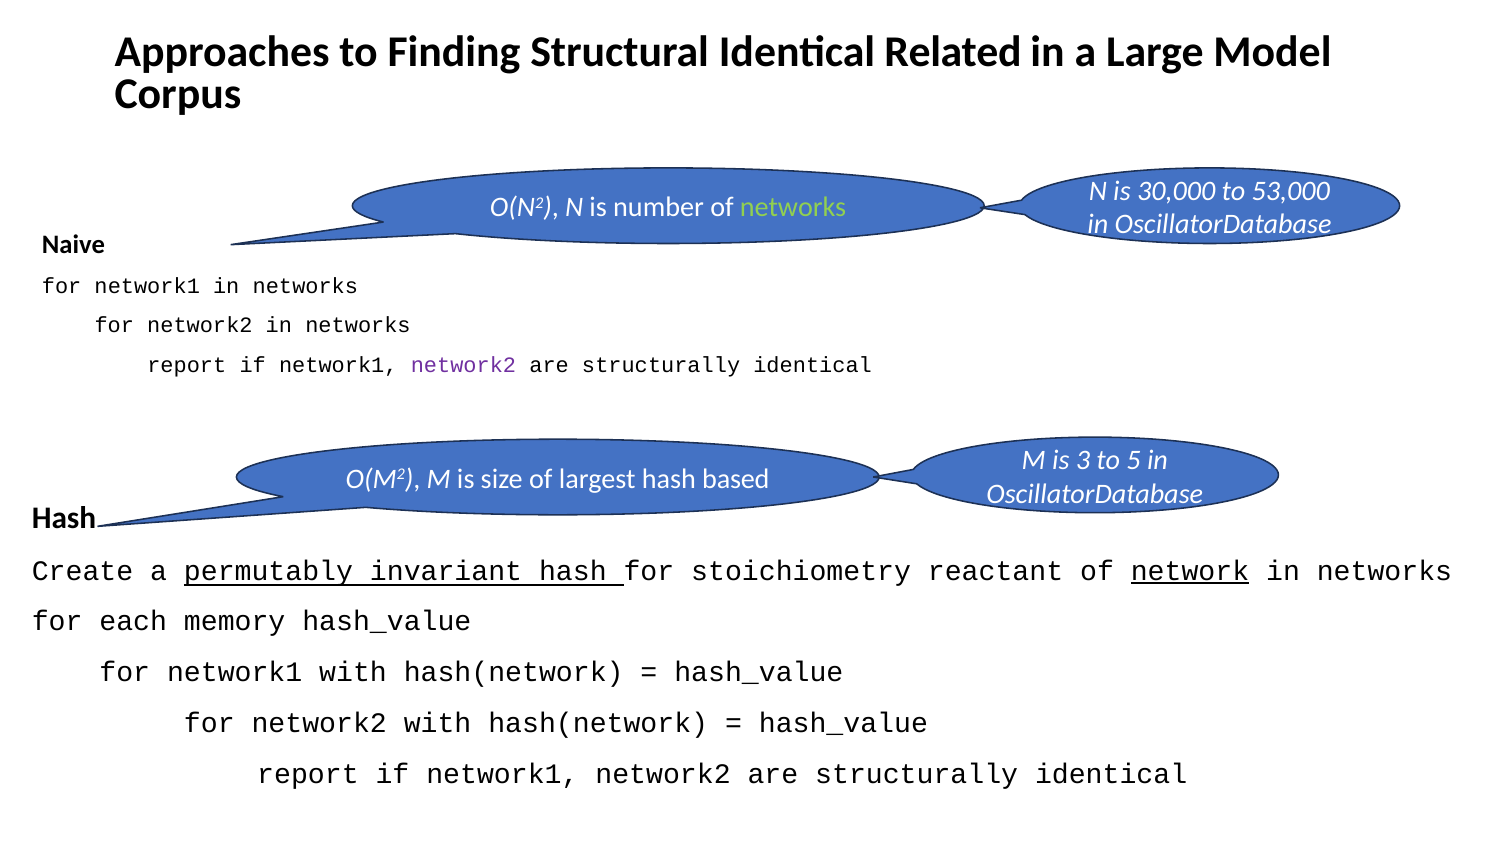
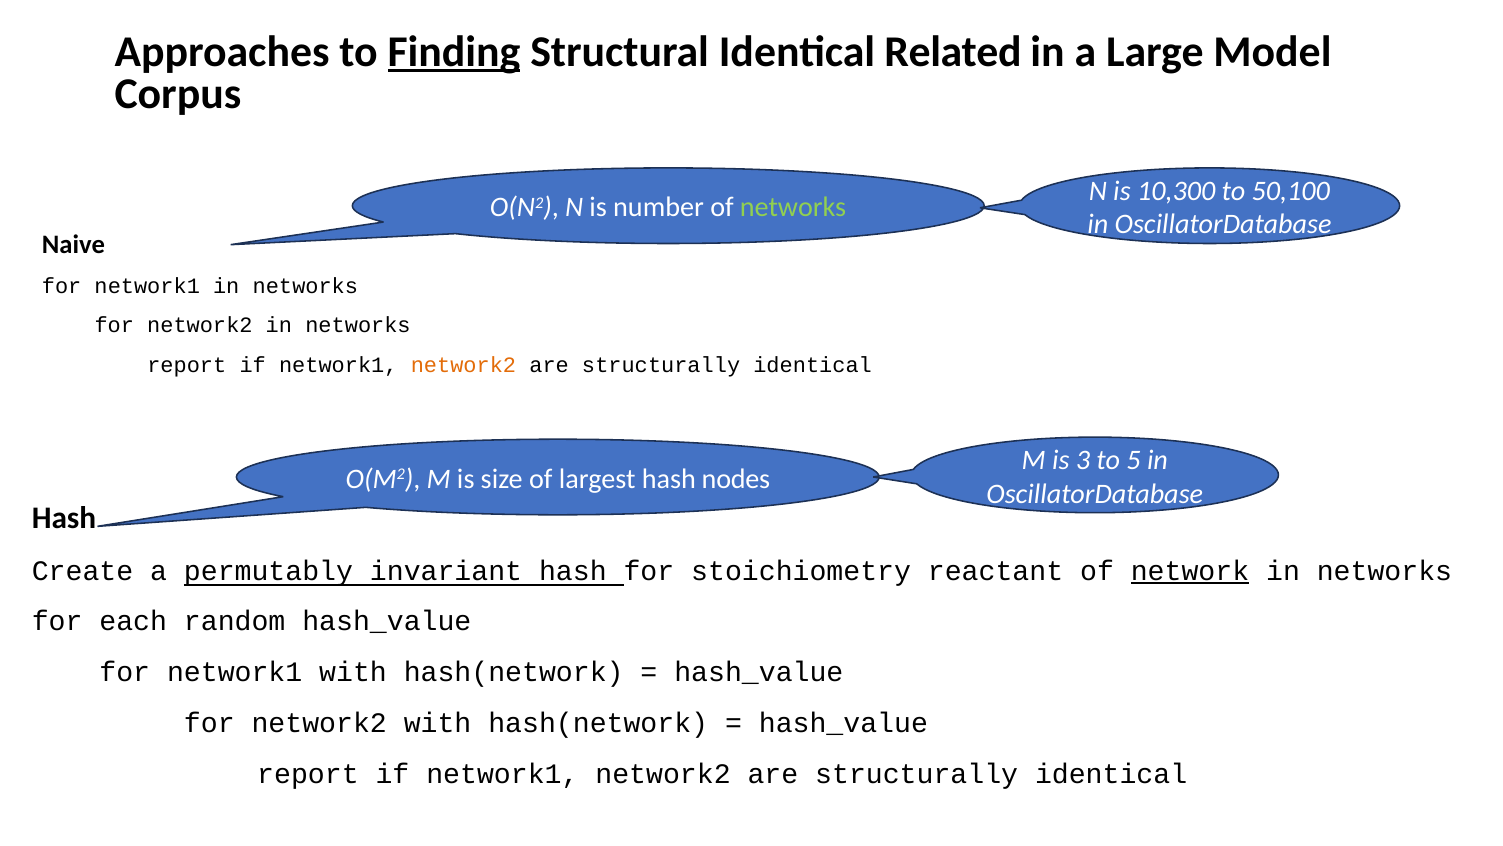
Finding underline: none -> present (454, 52)
30,000: 30,000 -> 10,300 (1176, 191)
53,000: 53,000 -> 50,100 (1291, 191)
network2 colour: purple -> orange (463, 365)
based: based -> nodes (736, 479)
memory: memory -> random (235, 621)
